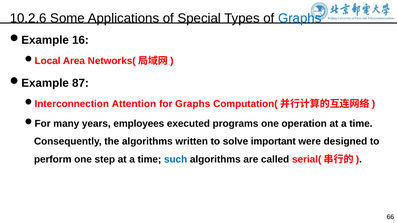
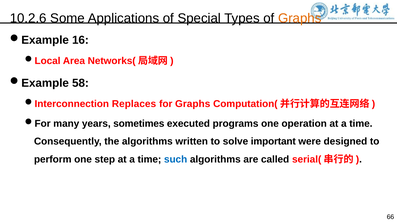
Graphs colour: blue -> orange (300, 18)
87: 87 -> 58 (80, 83)
Attention: Attention -> Replaces (134, 104)
employees: employees -> sometimes (139, 124)
